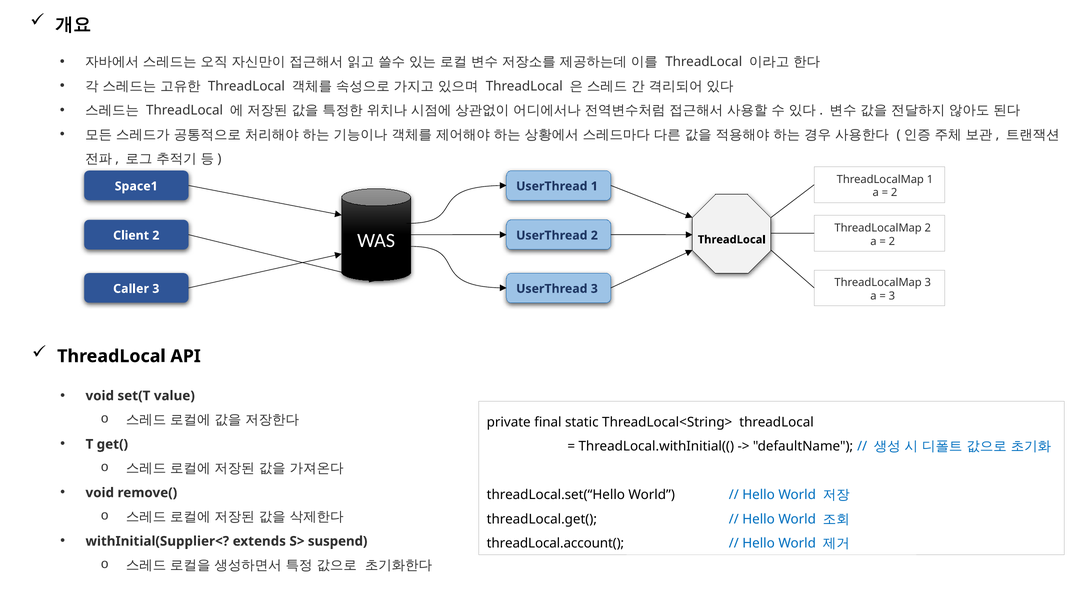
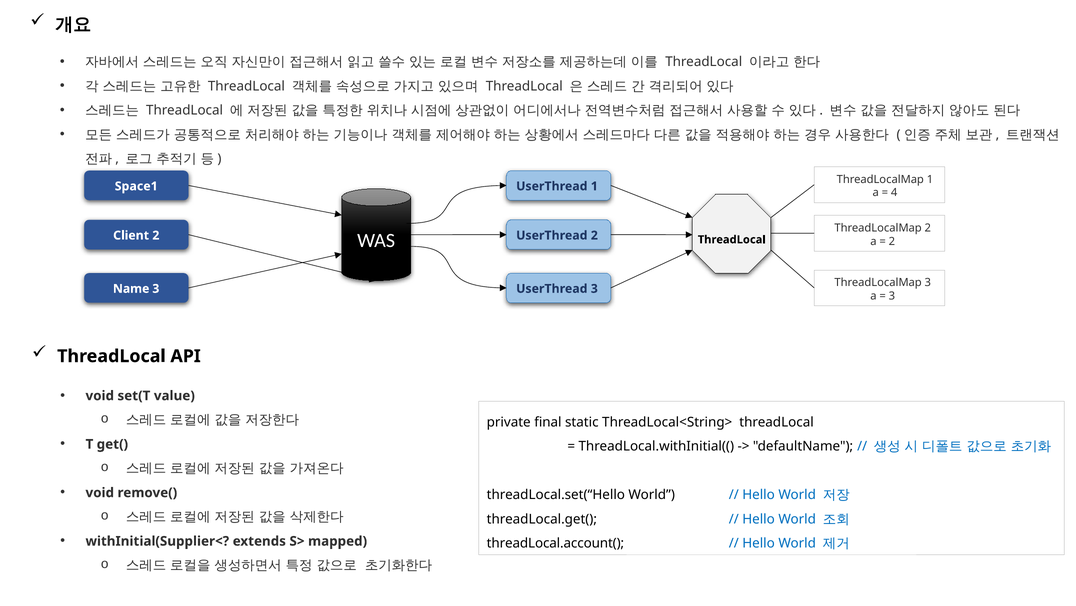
2: 2 -> 4 (894, 193)
Caller: Caller -> Name (131, 288)
suspend: suspend -> mapped (338, 541)
